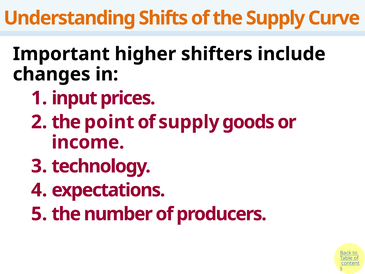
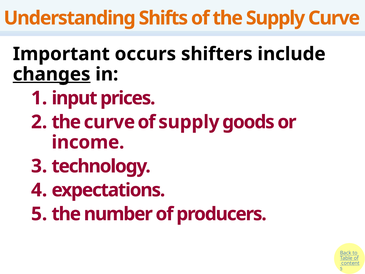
higher: higher -> occurs (145, 54)
changes underline: none -> present (52, 74)
point: point -> curve (109, 122)
